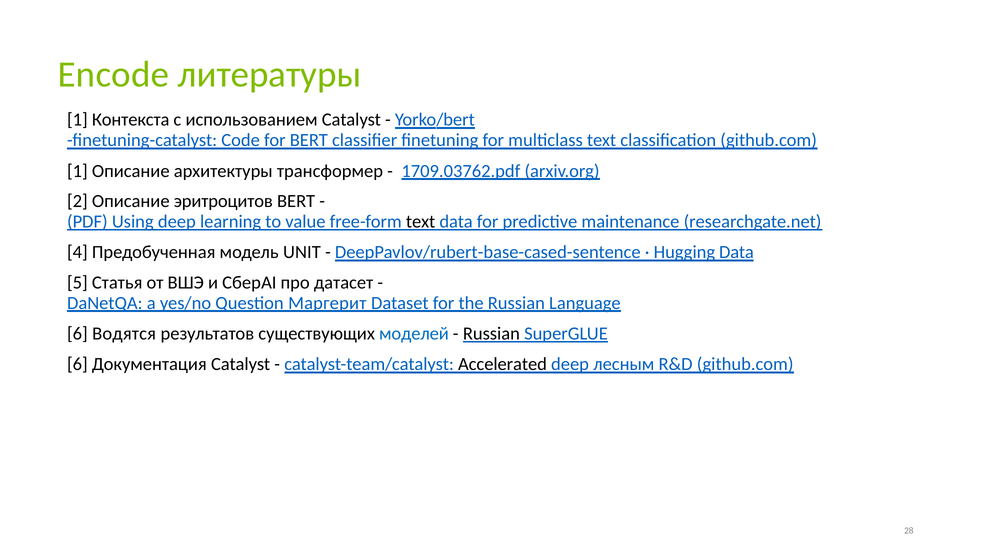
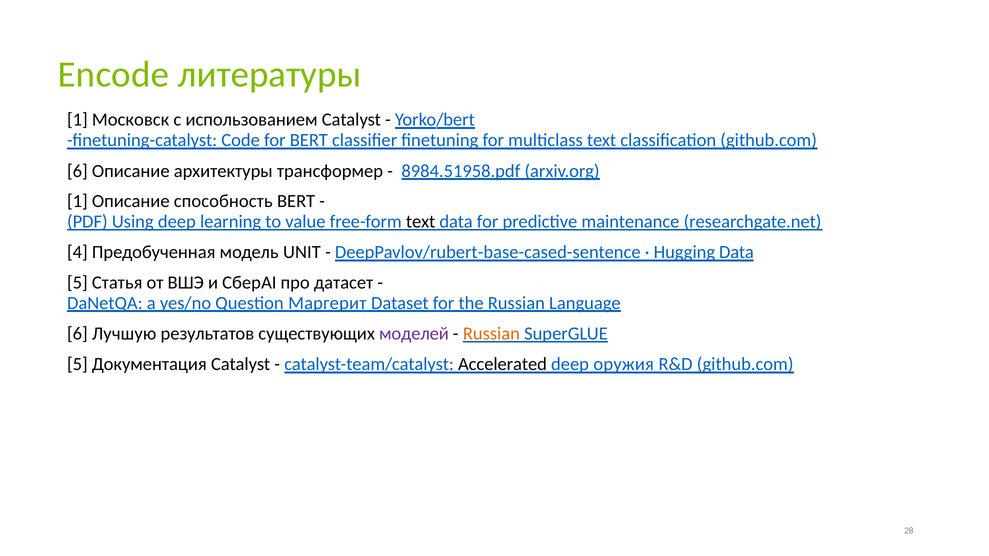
Контекста: Контекста -> Московск (131, 120)
1: 1 -> 6 (77, 171)
1709.03762.pdf: 1709.03762.pdf -> 8984.51958.pdf (461, 171)
2: 2 -> 1 (77, 201)
эритроцитов: эритроцитов -> способность (223, 201)
Водятся: Водятся -> Лучшую (124, 334)
моделей colour: blue -> purple (414, 334)
Russian colour: black -> orange (491, 334)
6: 6 -> 5 (77, 365)
лесным: лесным -> оружия (624, 365)
